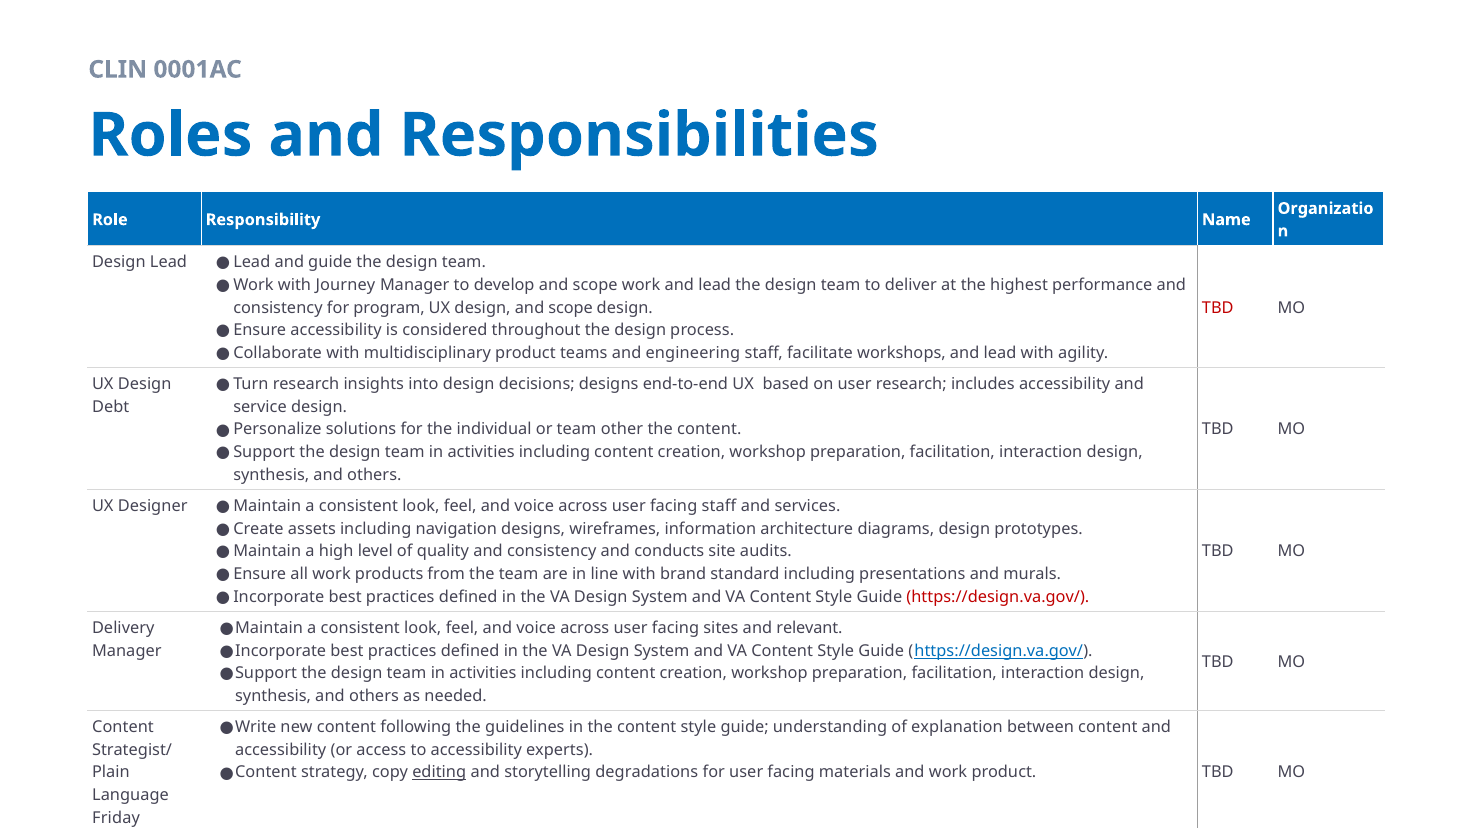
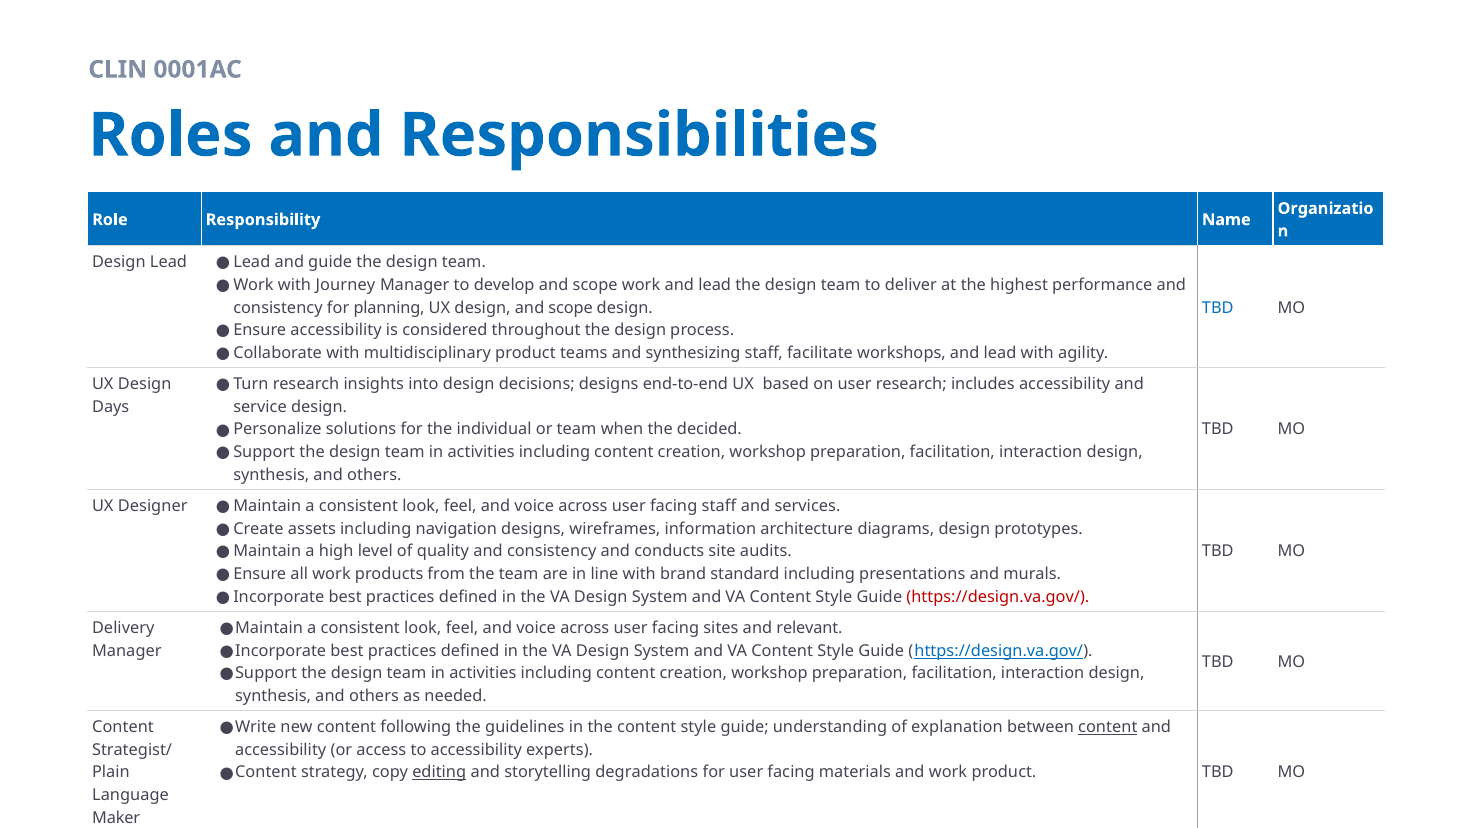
program: program -> planning (389, 308)
TBD colour: red -> blue (1218, 308)
engineering: engineering -> synthesizing (693, 353)
Debt: Debt -> Days (111, 407)
other: other -> when (622, 430)
content: content -> decided (709, 430)
content underline: none -> present (1108, 727)
Friday: Friday -> Maker (116, 818)
